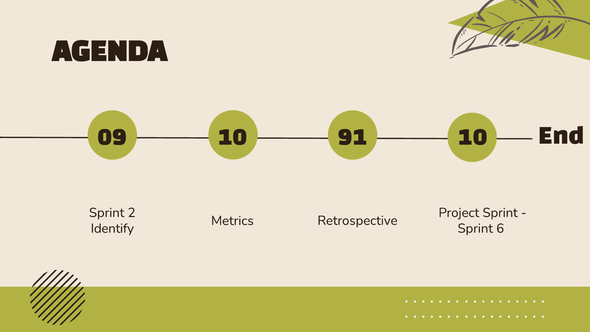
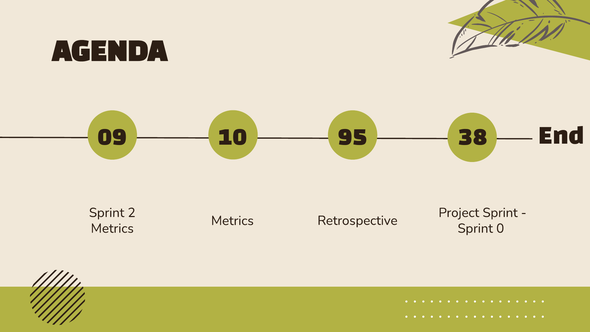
91: 91 -> 95 (353, 137)
09 10: 10 -> 38 (473, 137)
Identify: Identify -> Metrics (112, 228)
6: 6 -> 0 (500, 228)
